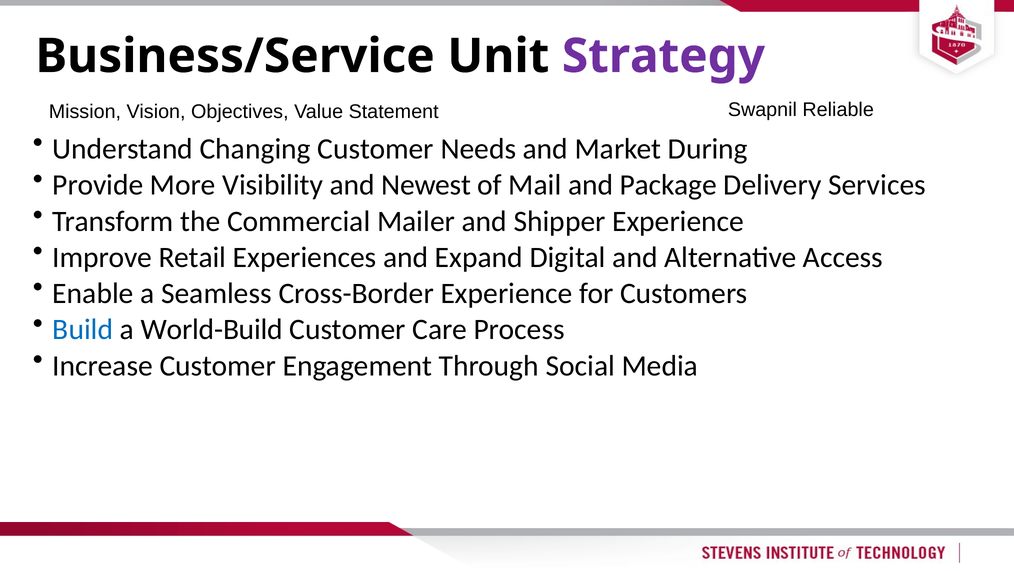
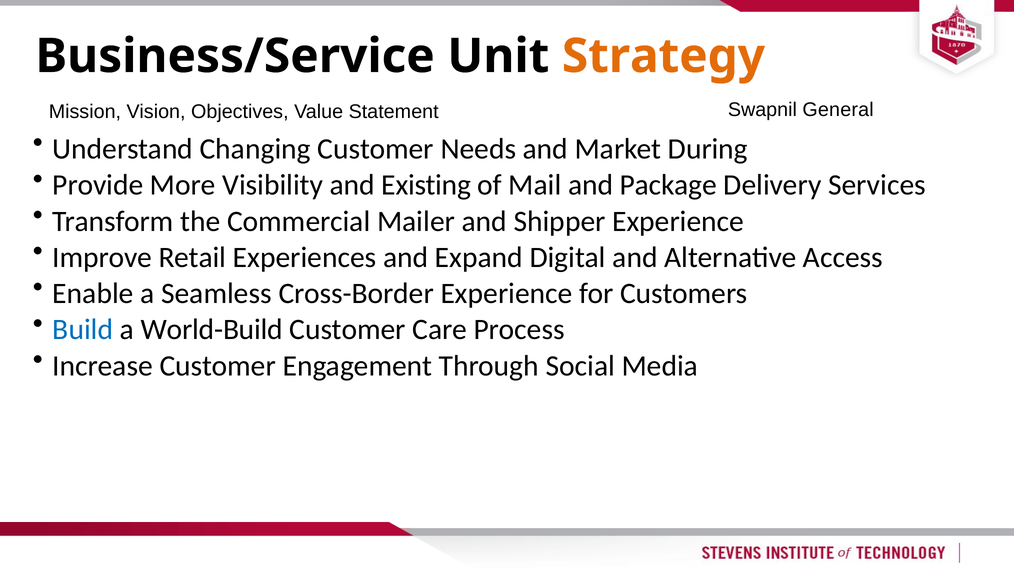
Strategy colour: purple -> orange (663, 56)
Reliable: Reliable -> General (838, 109)
Newest: Newest -> Existing (426, 185)
